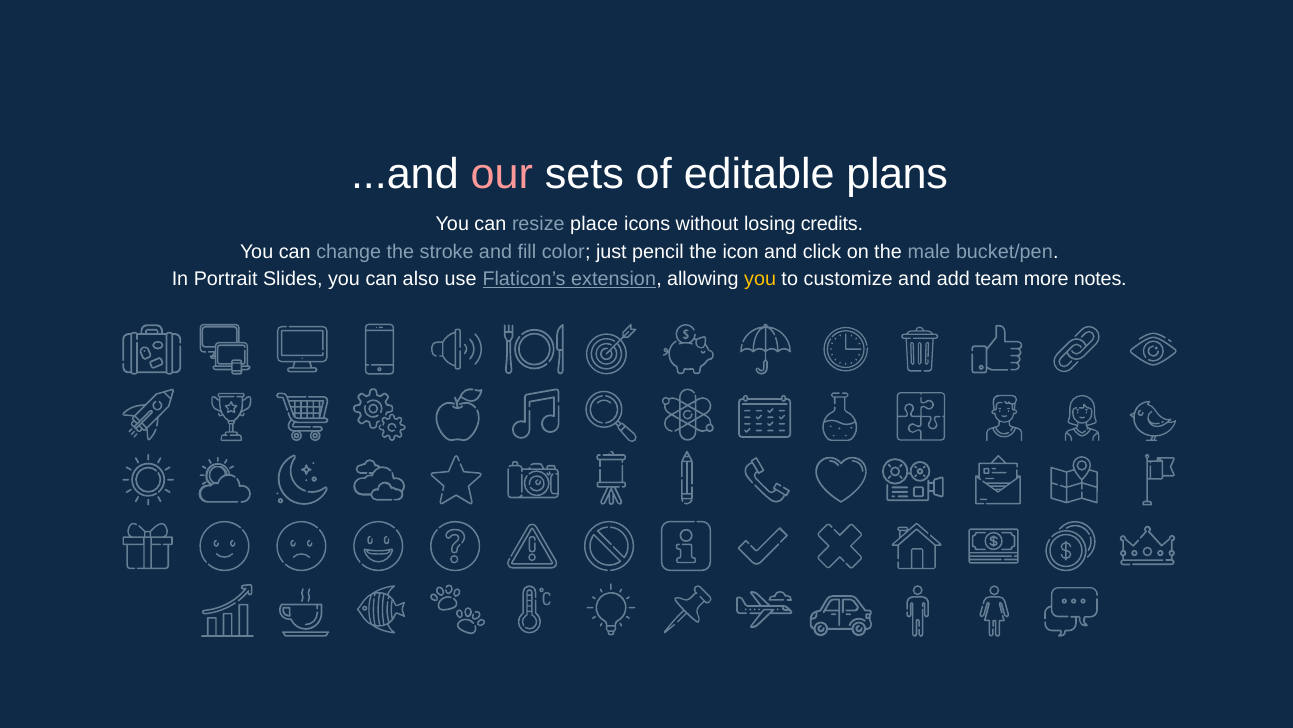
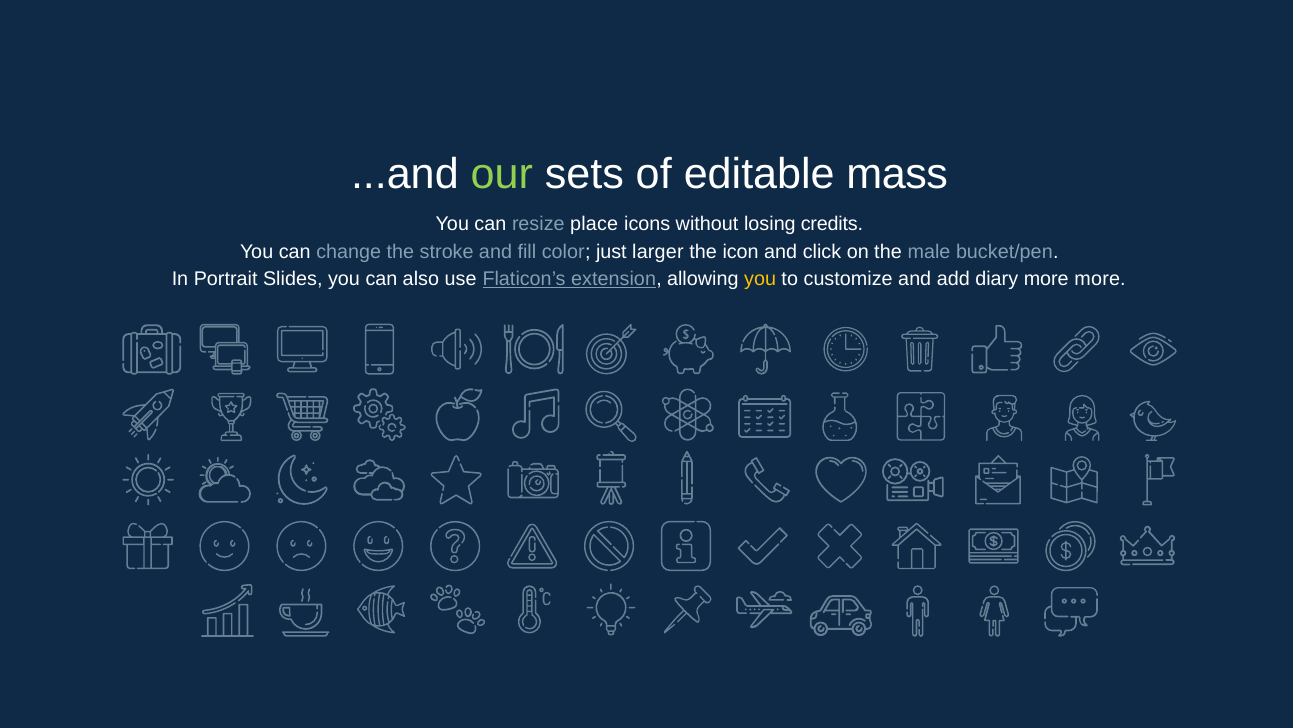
our colour: pink -> light green (502, 174)
plans: plans -> mass (897, 174)
pencil: pencil -> larger (658, 251)
team: team -> diary (997, 279)
more notes: notes -> more (1100, 279)
